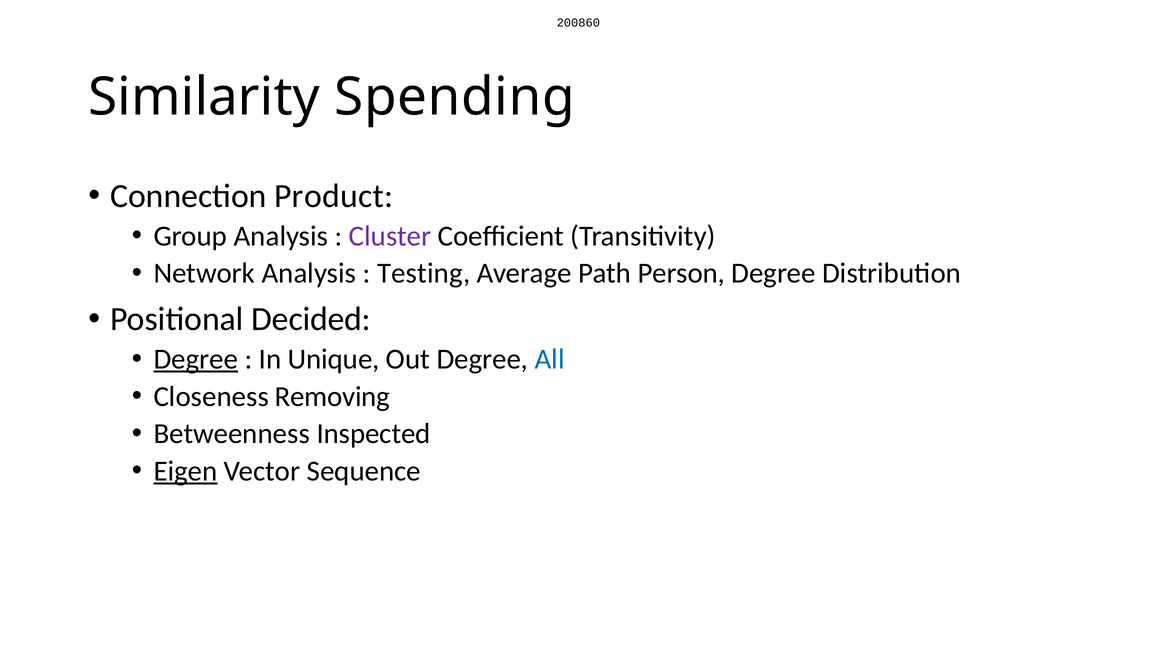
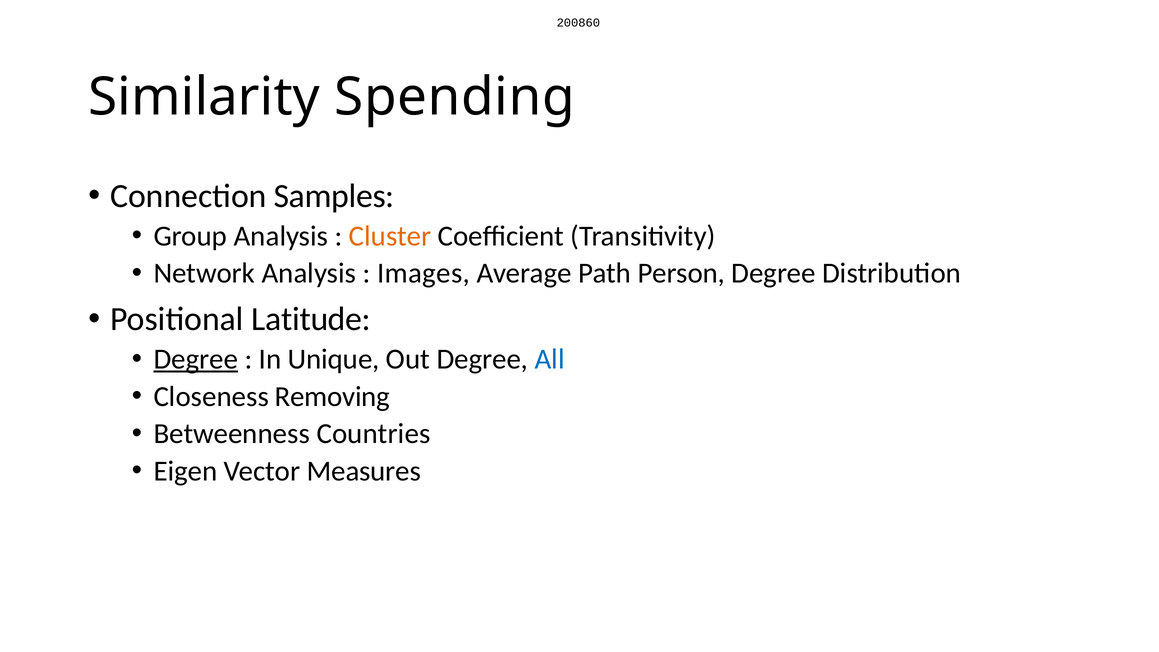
Product: Product -> Samples (334, 196)
Cluster colour: purple -> orange (390, 236)
Testing: Testing -> Images (424, 273)
Decided: Decided -> Latitude (311, 319)
Inspected: Inspected -> Countries (373, 434)
Eigen underline: present -> none (185, 471)
Sequence: Sequence -> Measures (364, 471)
